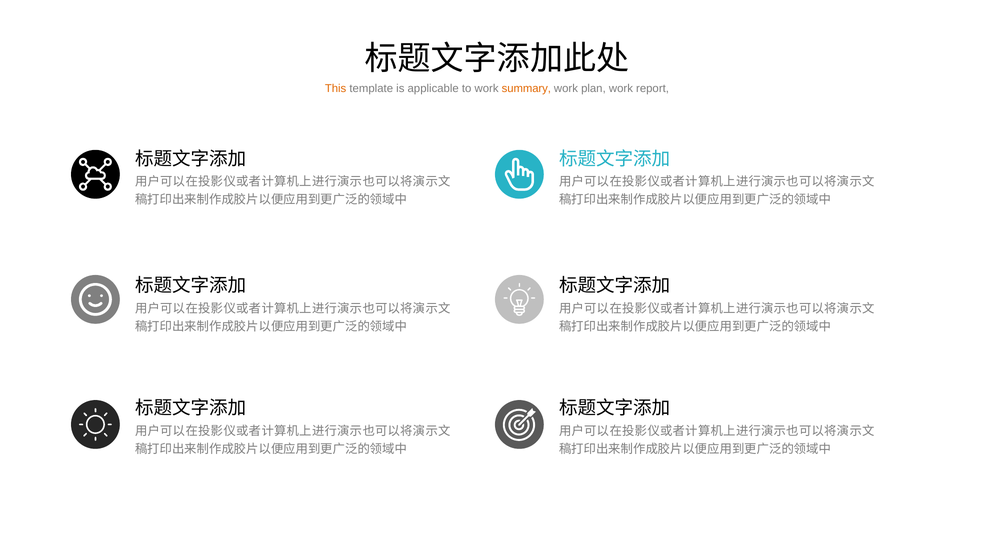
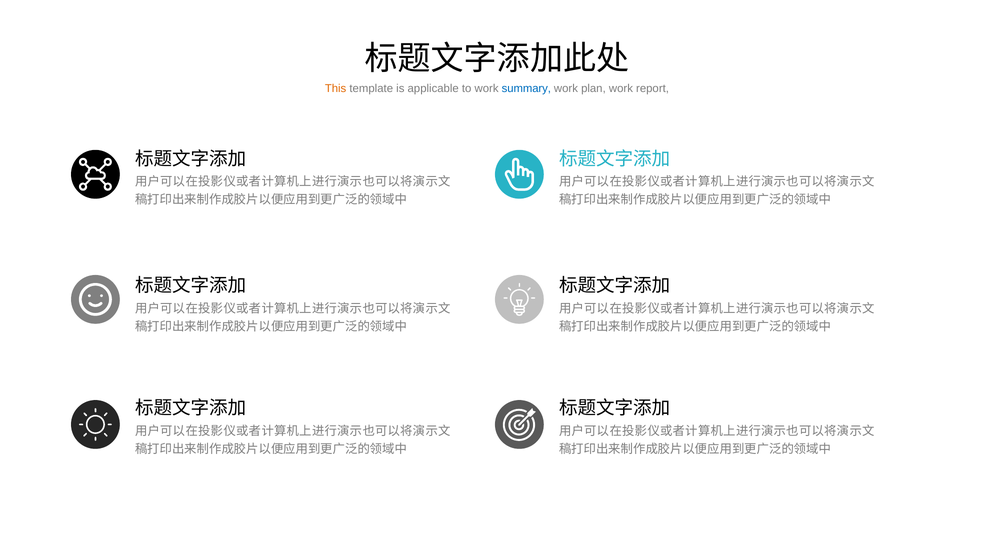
summary colour: orange -> blue (526, 88)
